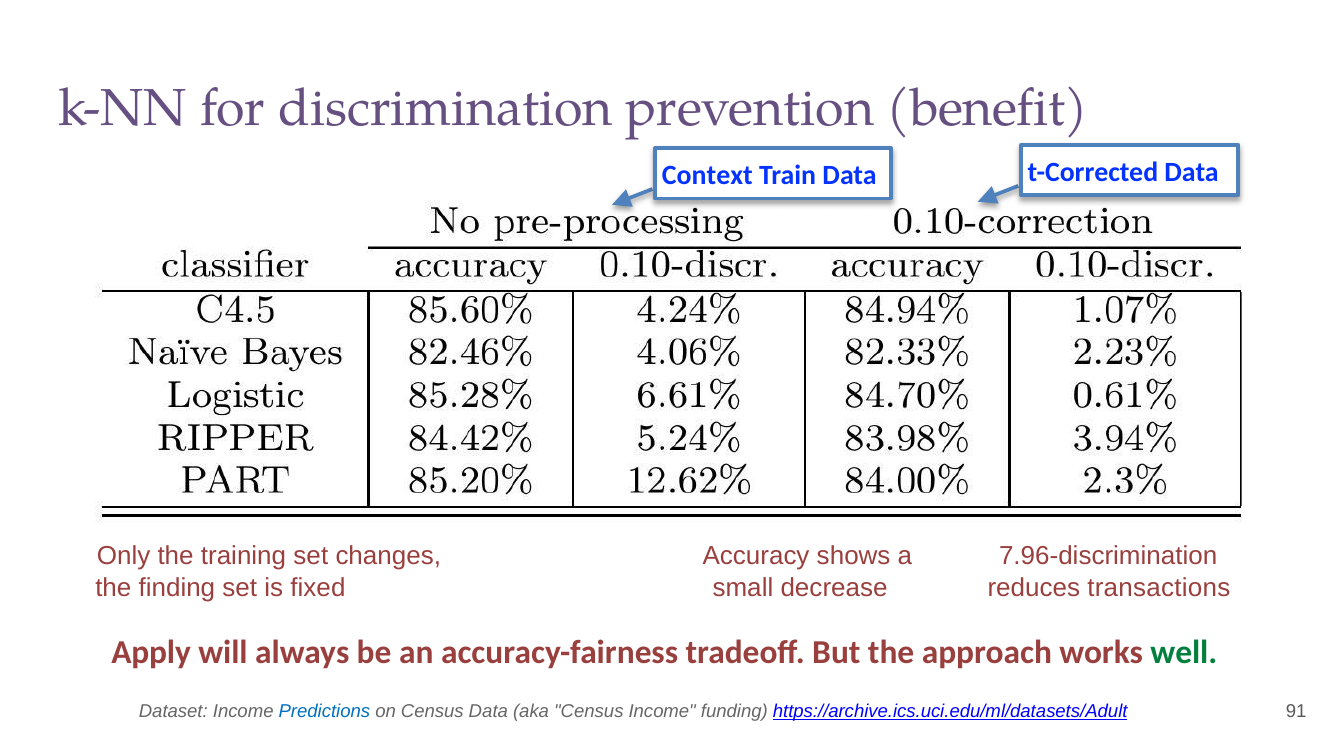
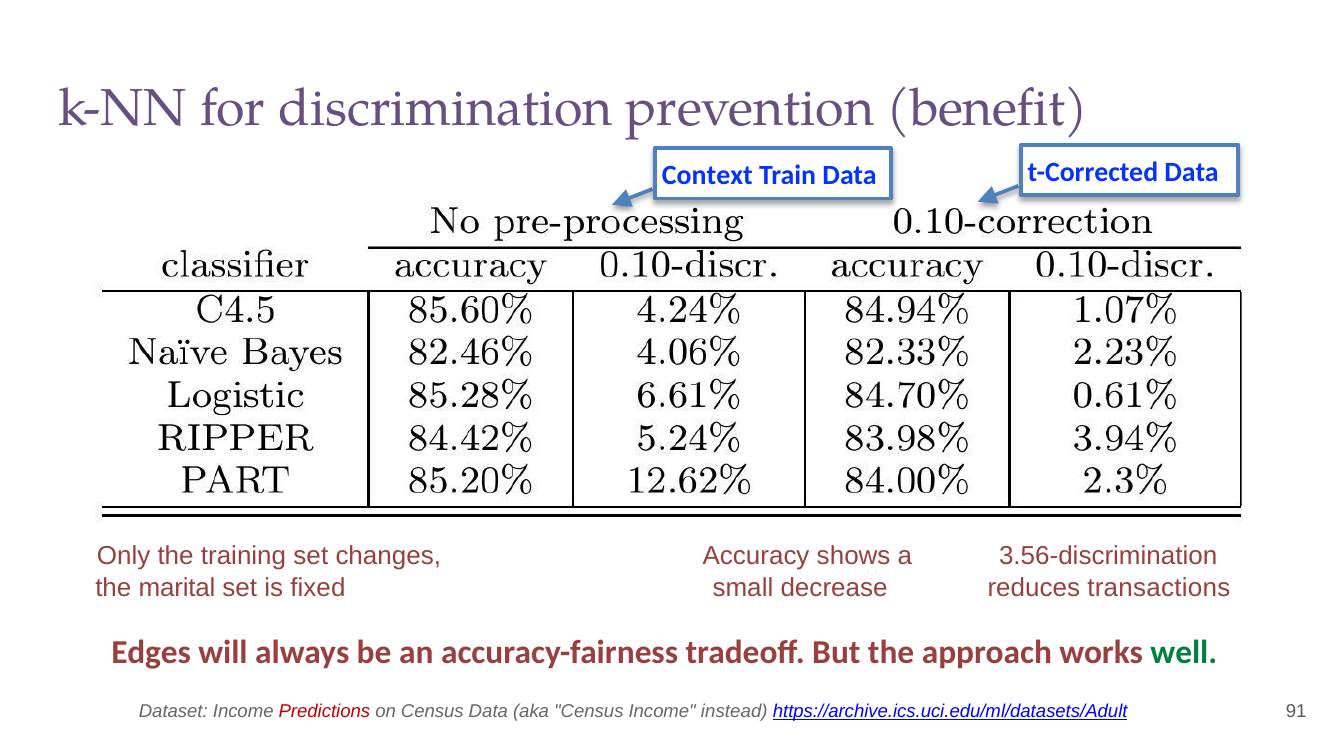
7.96-discrimination: 7.96-discrimination -> 3.56-discrimination (1108, 556)
finding: finding -> marital (177, 588)
Apply: Apply -> Edges (151, 653)
Predictions colour: blue -> red (324, 711)
funding: funding -> instead (734, 711)
